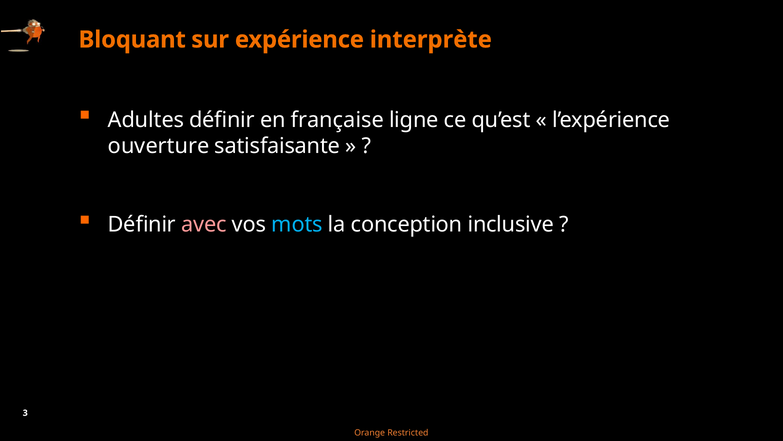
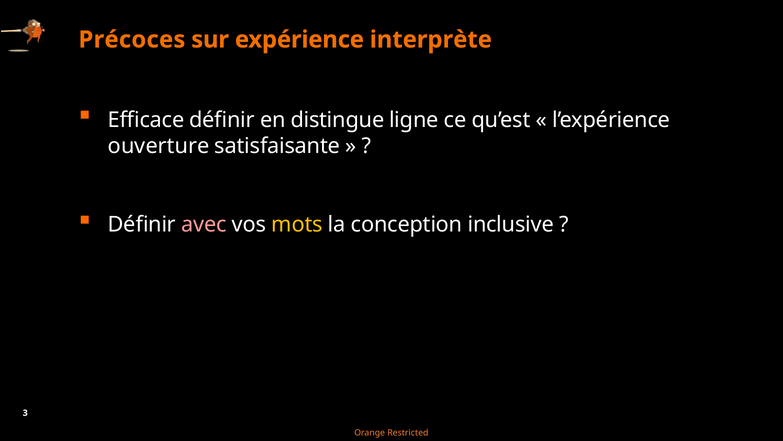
Bloquant: Bloquant -> Précoces (132, 40)
Adultes: Adultes -> Efficace (146, 120)
française: française -> distingue (337, 120)
mots colour: light blue -> yellow (297, 224)
